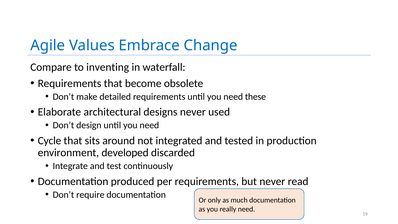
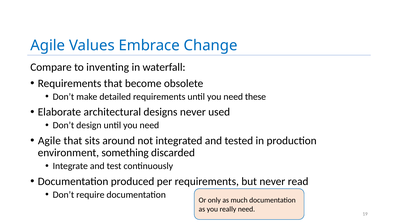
Cycle: Cycle -> Agile (49, 141)
developed: developed -> something (125, 153)
